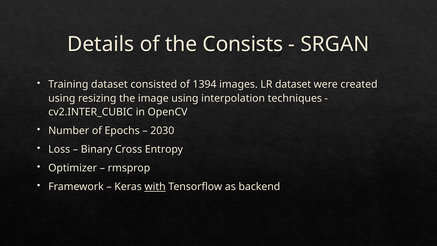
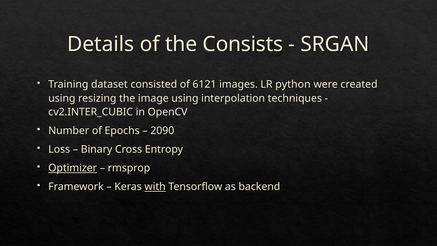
1394: 1394 -> 6121 (205, 84)
LR dataset: dataset -> python (293, 84)
2030: 2030 -> 2090 (162, 131)
Optimizer underline: none -> present (73, 168)
